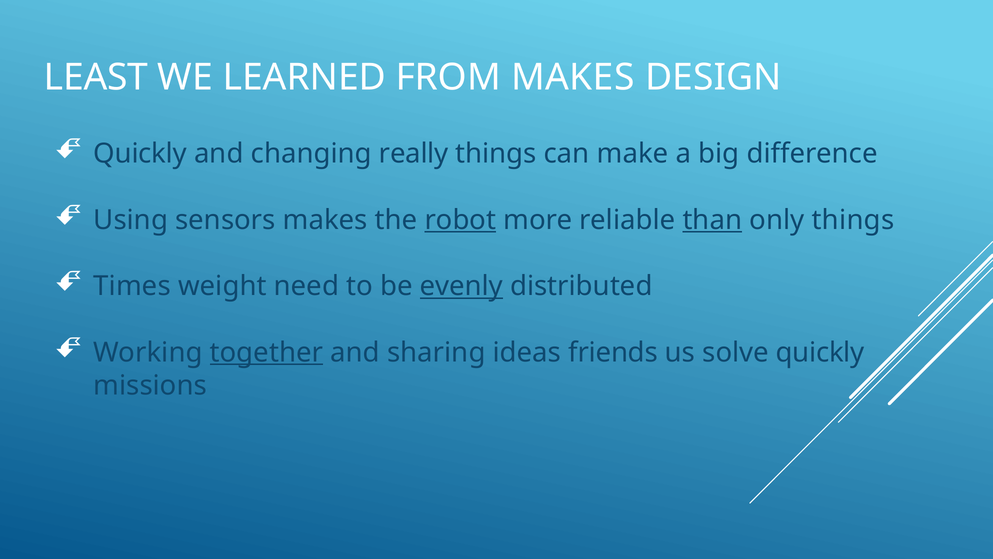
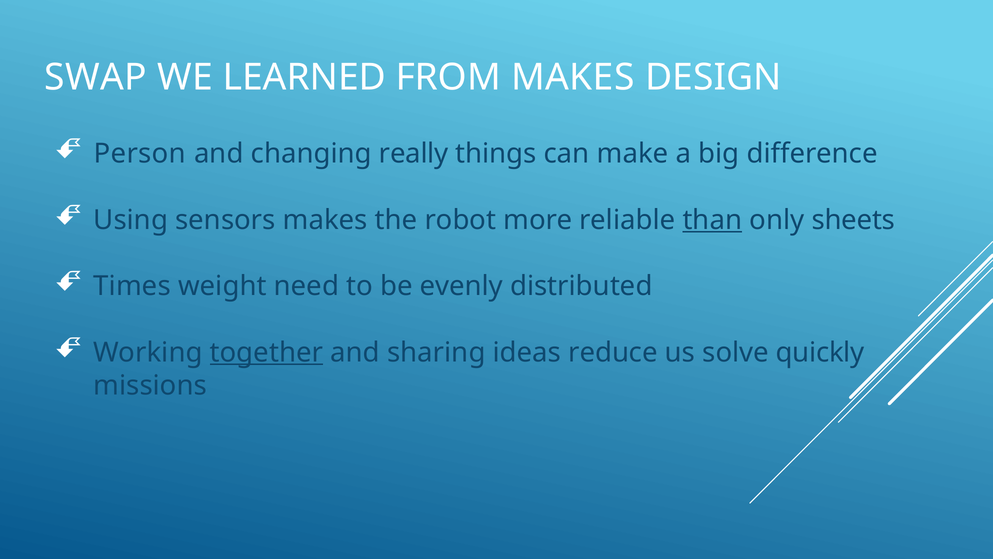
LEAST: LEAST -> SWAP (96, 77)
Quickly: Quickly -> Person (140, 154)
robot underline: present -> none (460, 220)
only things: things -> sheets (853, 220)
evenly underline: present -> none (461, 286)
friends: friends -> reduce (613, 352)
